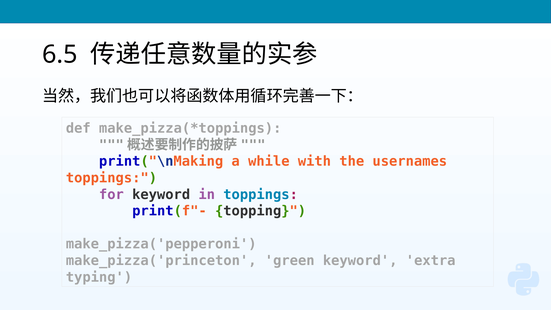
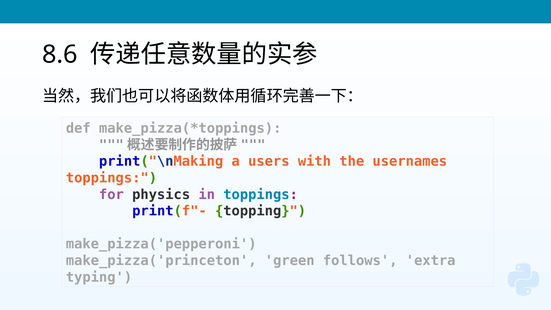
6.5: 6.5 -> 8.6 (60, 55)
while: while -> users (269, 161)
for keyword: keyword -> physics (161, 194)
green keyword: keyword -> follows (360, 261)
